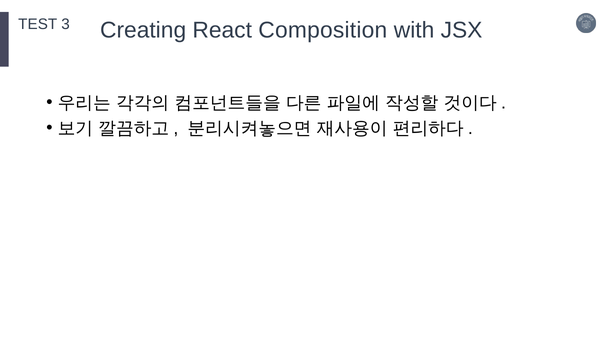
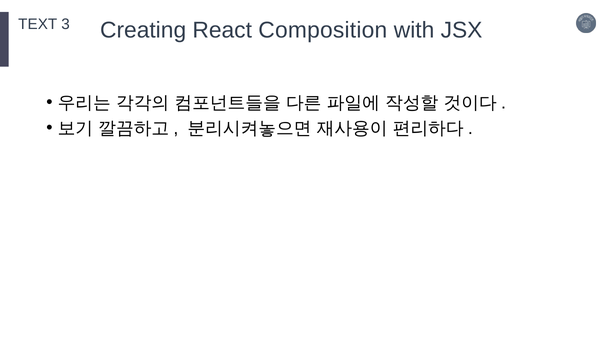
TEST: TEST -> TEXT (38, 24)
